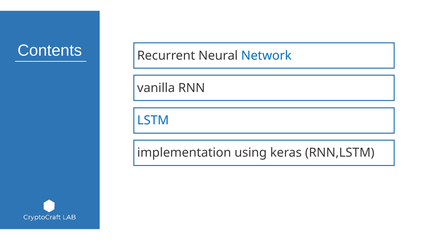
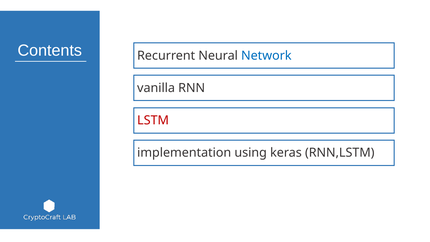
LSTM colour: blue -> red (153, 120)
